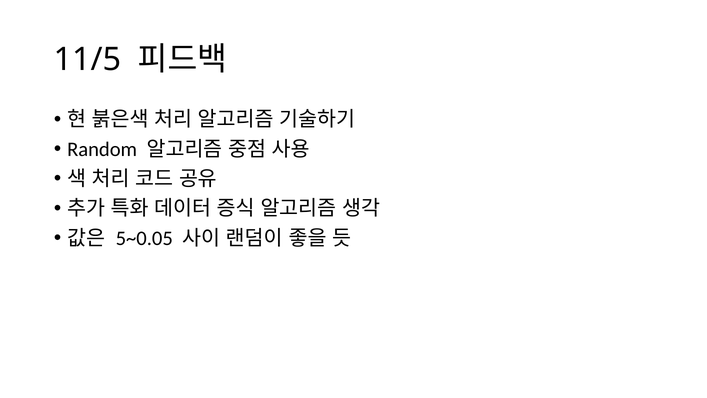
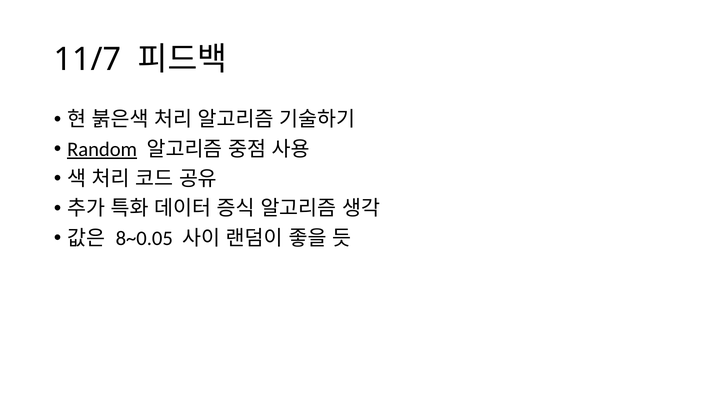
11/5: 11/5 -> 11/7 (88, 59)
Random underline: none -> present (102, 149)
5~0.05: 5~0.05 -> 8~0.05 (144, 238)
